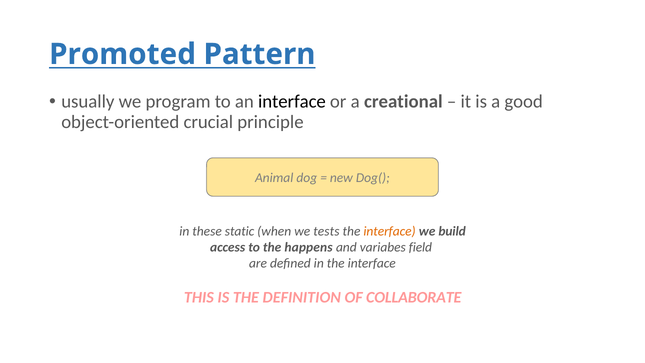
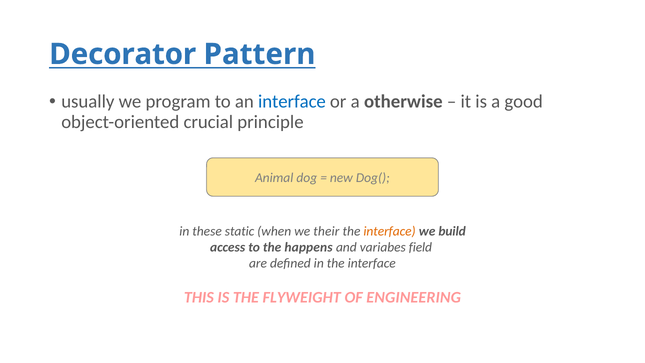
Promoted: Promoted -> Decorator (123, 54)
interface colour: black -> blue (292, 102)
creational: creational -> otherwise (403, 102)
tests: tests -> their (326, 231)
DEFINITION: DEFINITION -> FLYWEIGHT (302, 297)
COLLABORATE: COLLABORATE -> ENGINEERING (414, 297)
